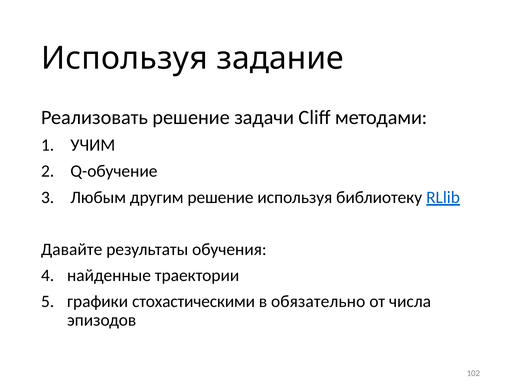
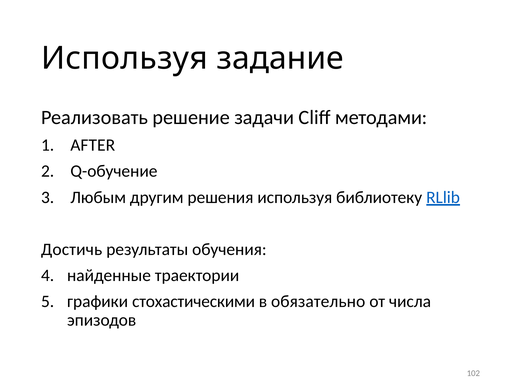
УЧИМ: УЧИМ -> AFTER (93, 145)
другим решение: решение -> решения (220, 197)
Давайте: Давайте -> Достичь (72, 249)
